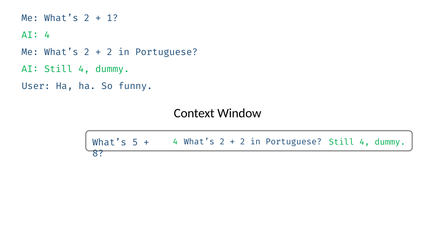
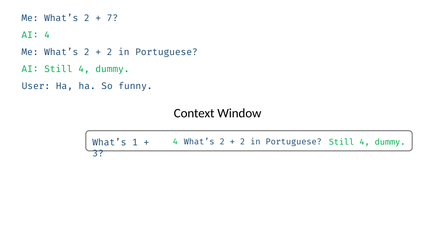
1: 1 -> 7 (112, 18)
5: 5 -> 1 (135, 142)
8: 8 -> 3 (98, 154)
